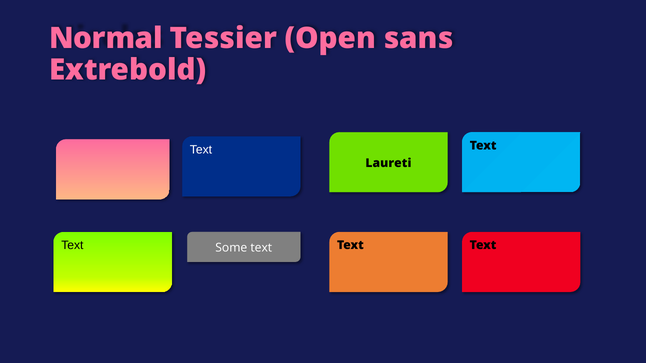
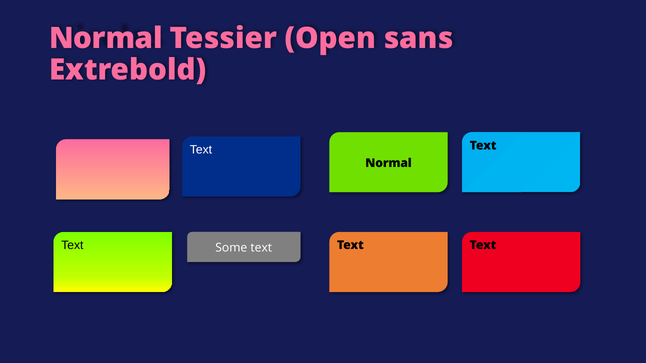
Laureti: Laureti -> Normal (389, 163)
